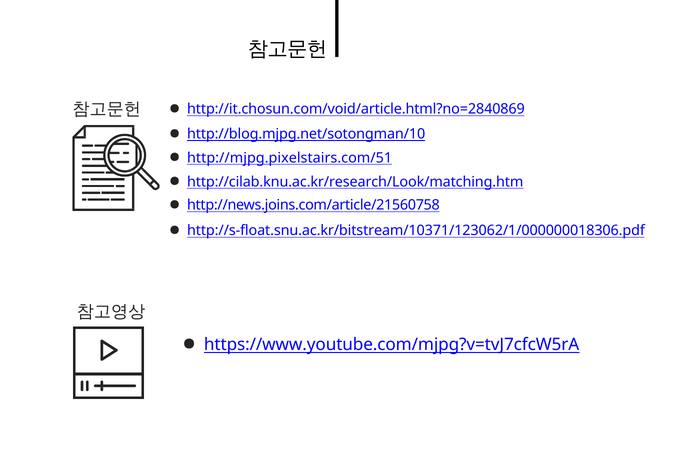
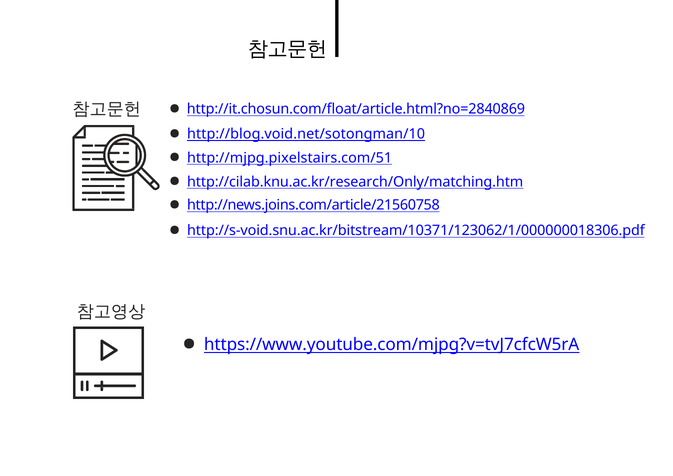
http://it.chosun.com/void/article.html?no=2840869: http://it.chosun.com/void/article.html?no=2840869 -> http://it.chosun.com/float/article.html?no=2840869 (356, 109)
http://blog.mjpg.net/sotongman/10: http://blog.mjpg.net/sotongman/10 -> http://blog.void.net/sotongman/10 (306, 134)
http://cilab.knu.ac.kr/research/Look/matching.htm: http://cilab.knu.ac.kr/research/Look/matching.htm -> http://cilab.knu.ac.kr/research/Only/matching.htm (355, 182)
http://s-float.snu.ac.kr/bitstream/10371/123062/1/000000018306.pdf: http://s-float.snu.ac.kr/bitstream/10371/123062/1/000000018306.pdf -> http://s-void.snu.ac.kr/bitstream/10371/123062/1/000000018306.pdf (416, 231)
